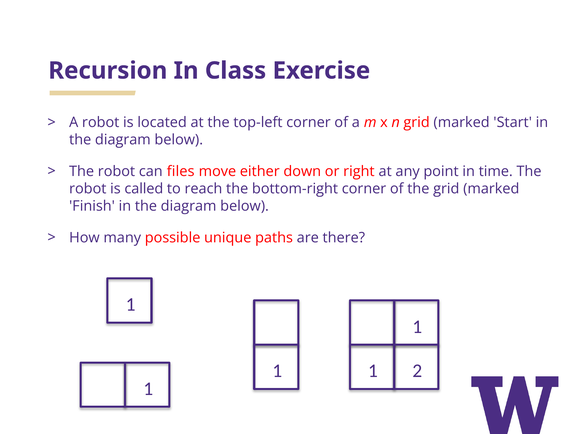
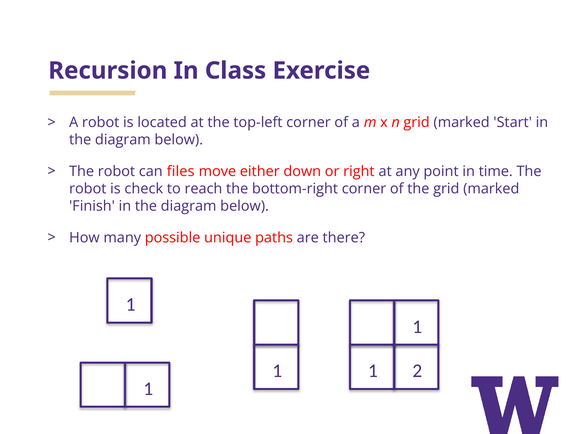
called: called -> check (144, 189)
